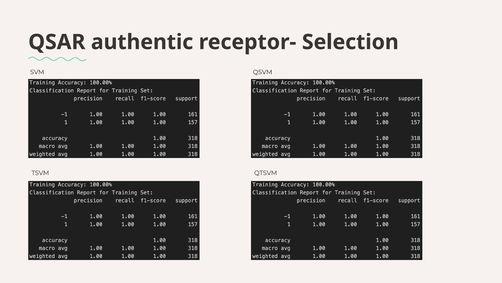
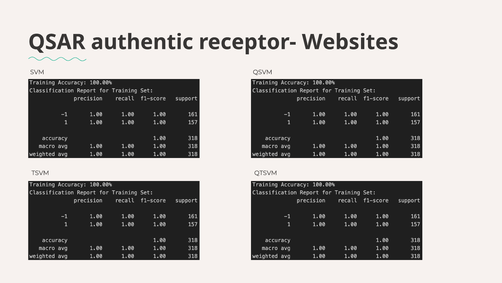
Selection: Selection -> Websites (350, 42)
